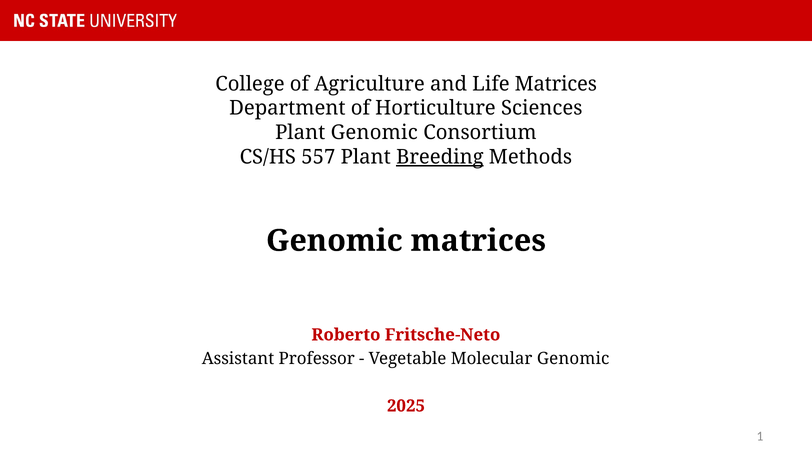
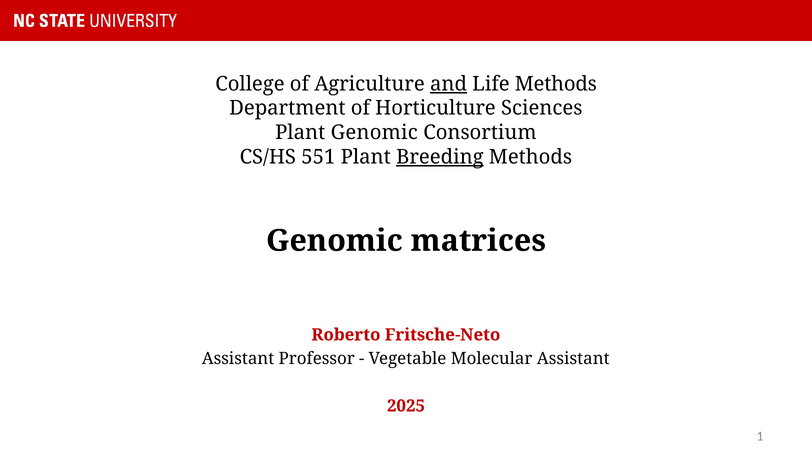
and underline: none -> present (448, 84)
Life Matrices: Matrices -> Methods (556, 84)
557: 557 -> 551 (318, 157)
Molecular Genomic: Genomic -> Assistant (573, 358)
